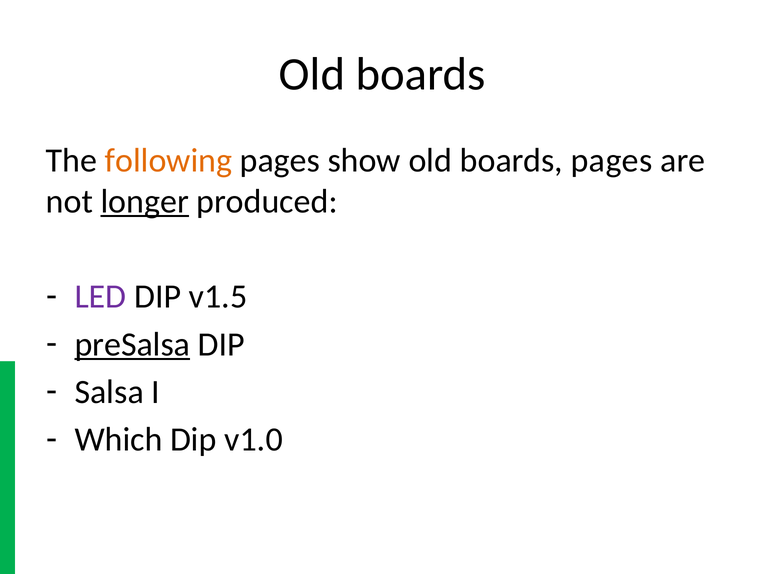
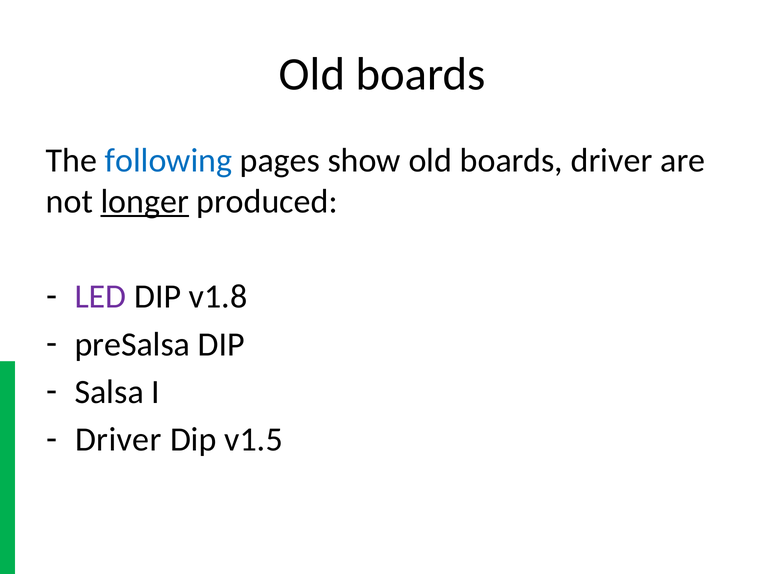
following colour: orange -> blue (168, 160)
boards pages: pages -> driver (612, 160)
v1.5: v1.5 -> v1.8 (218, 297)
preSalsa underline: present -> none (132, 344)
Which: Which -> Driver (118, 439)
v1.0: v1.0 -> v1.5 (254, 439)
